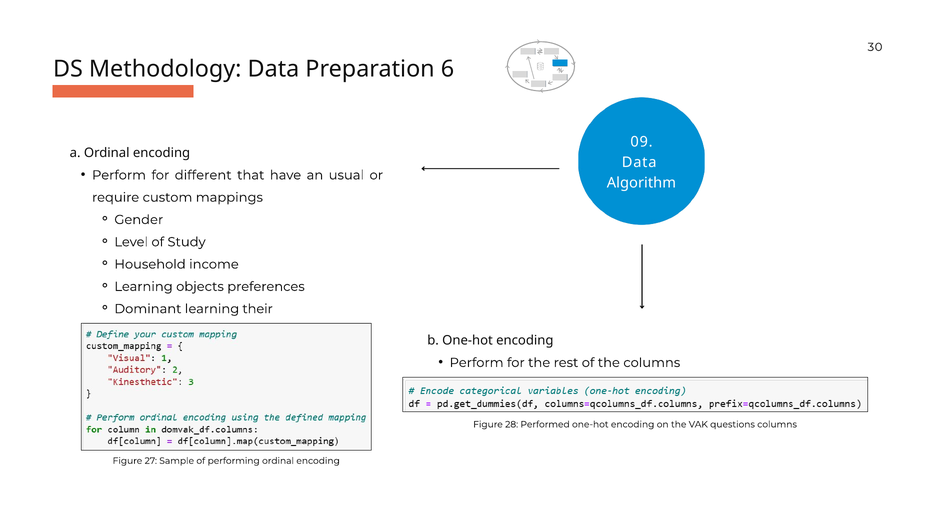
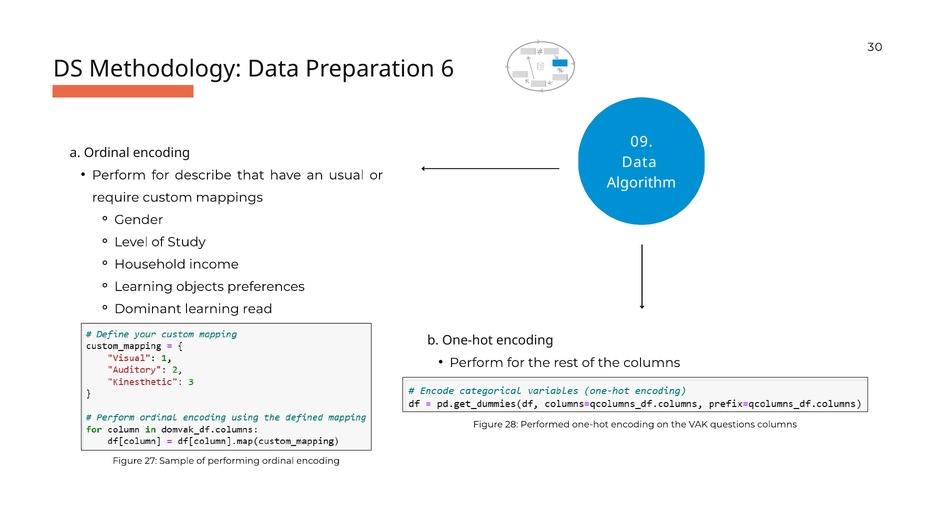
different: different -> describe (203, 175)
their: their -> read (258, 309)
